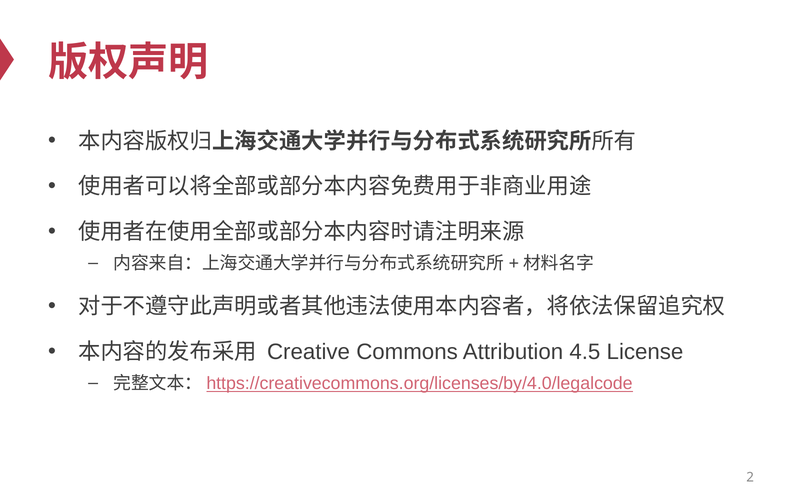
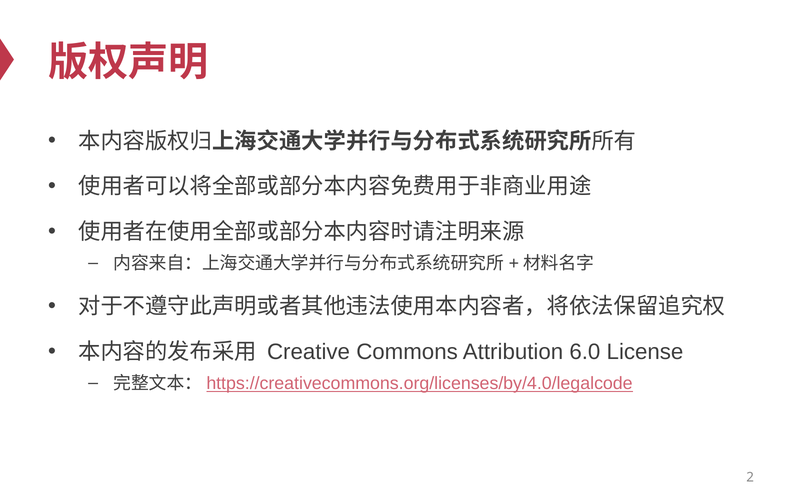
4.5: 4.5 -> 6.0 (585, 352)
